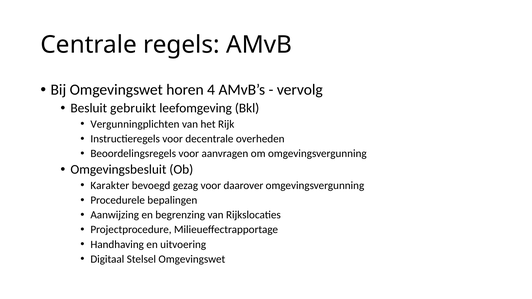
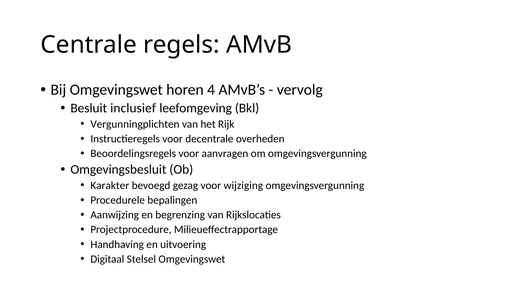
gebruikt: gebruikt -> inclusief (133, 108)
daarover: daarover -> wijziging (243, 186)
